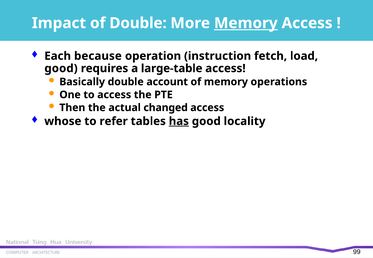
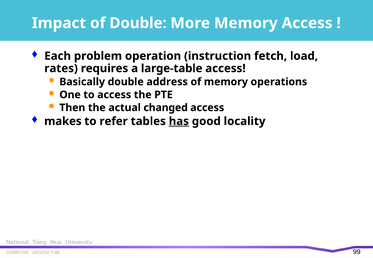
Memory underline: present -> none (246, 23)
because: because -> problem (98, 56)
good: good -> rates (61, 68)
account: account -> address (167, 82)
whose: whose -> makes (63, 121)
